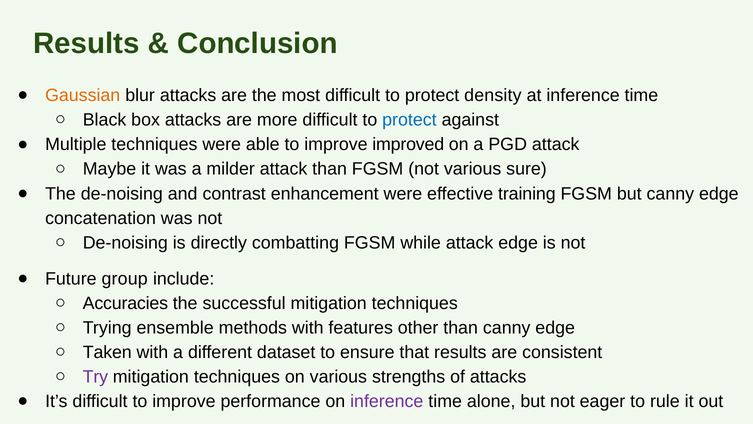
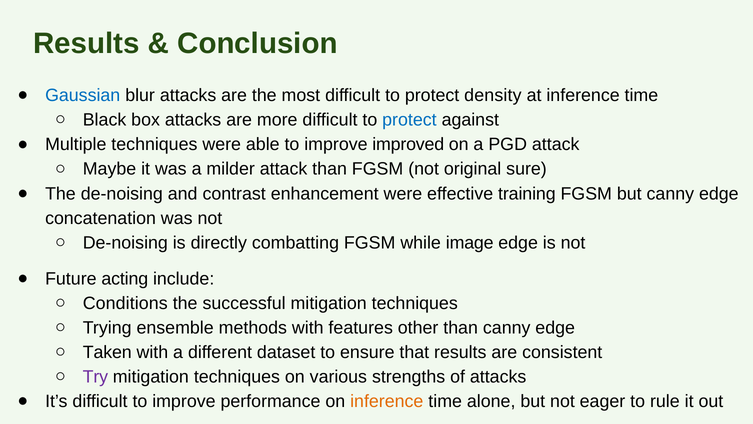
Gaussian colour: orange -> blue (83, 95)
not various: various -> original (473, 169)
while attack: attack -> image (470, 243)
group: group -> acting (125, 279)
Accuracies: Accuracies -> Conditions (125, 303)
inference colour: purple -> orange (387, 401)
